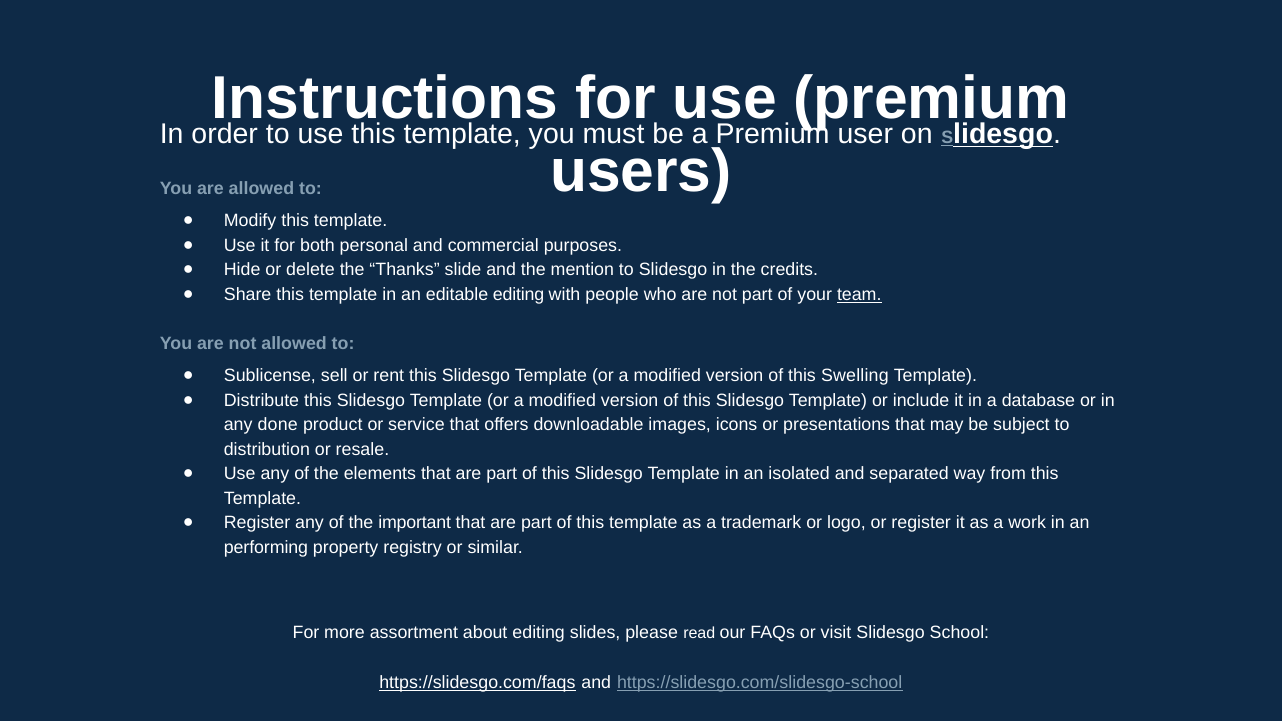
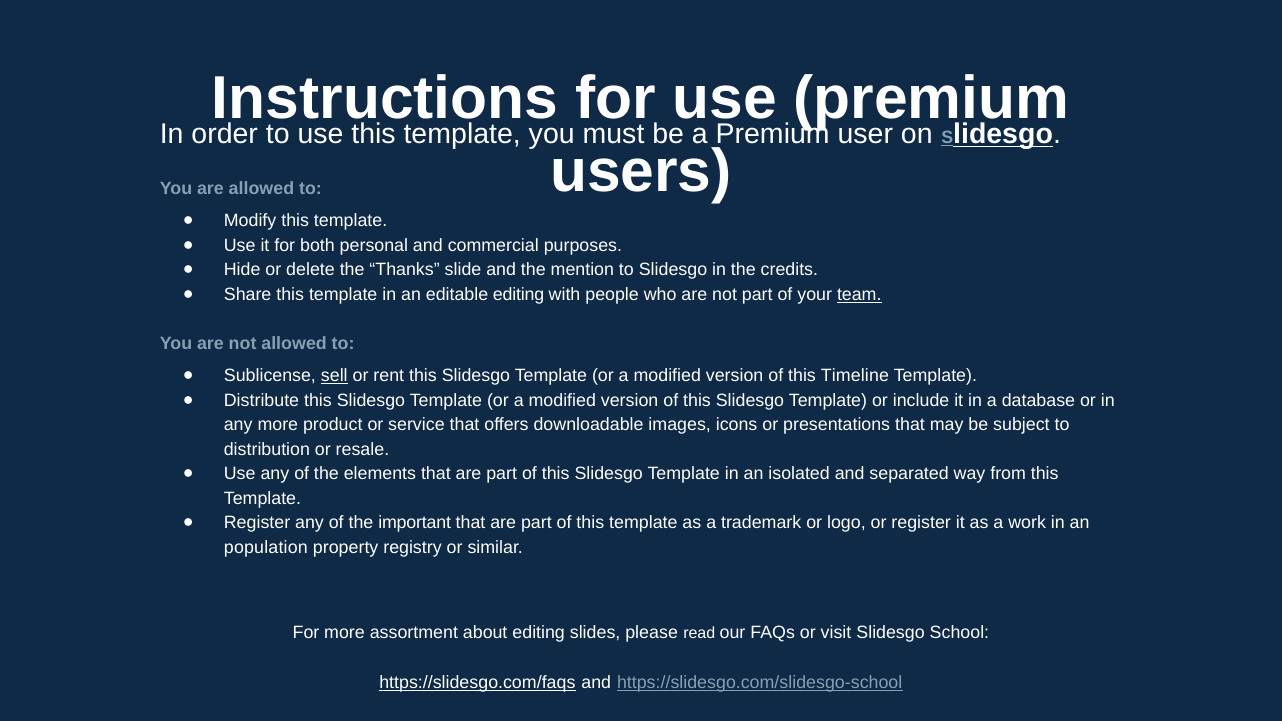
sell underline: none -> present (334, 376)
Swelling: Swelling -> Timeline (855, 376)
any done: done -> more (278, 425)
performing: performing -> population (266, 548)
